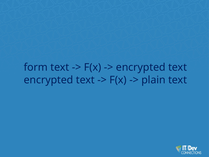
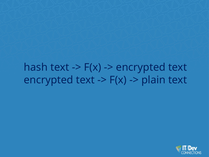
form: form -> hash (36, 67)
